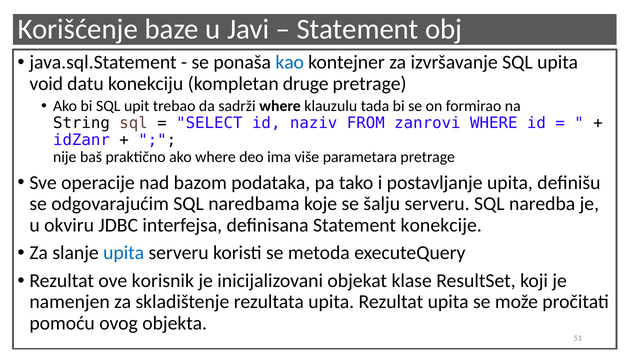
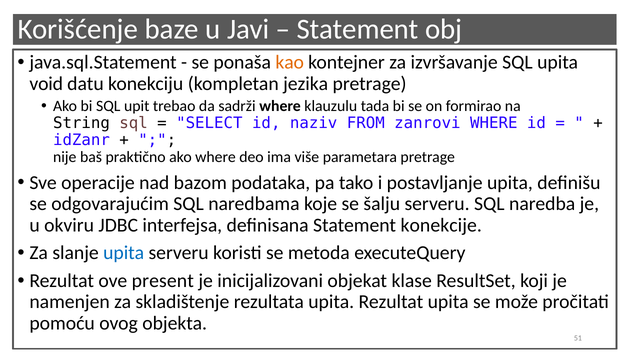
kao colour: blue -> orange (290, 63)
druge: druge -> jezika (306, 84)
korisnik: korisnik -> present (163, 281)
